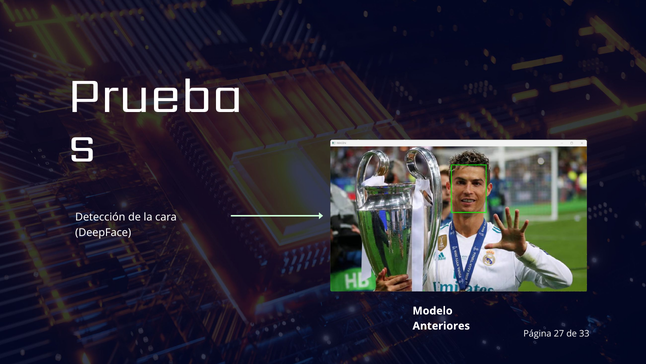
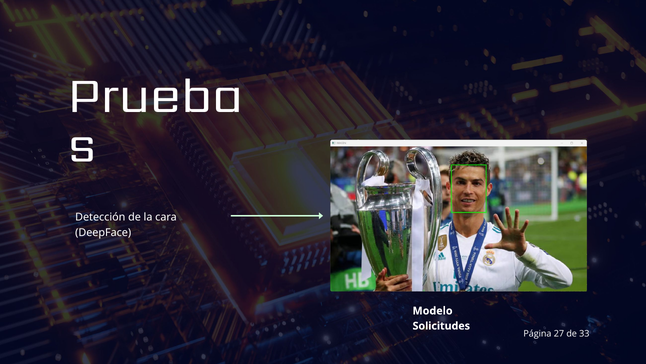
Anteriores: Anteriores -> Solicitudes (441, 325)
